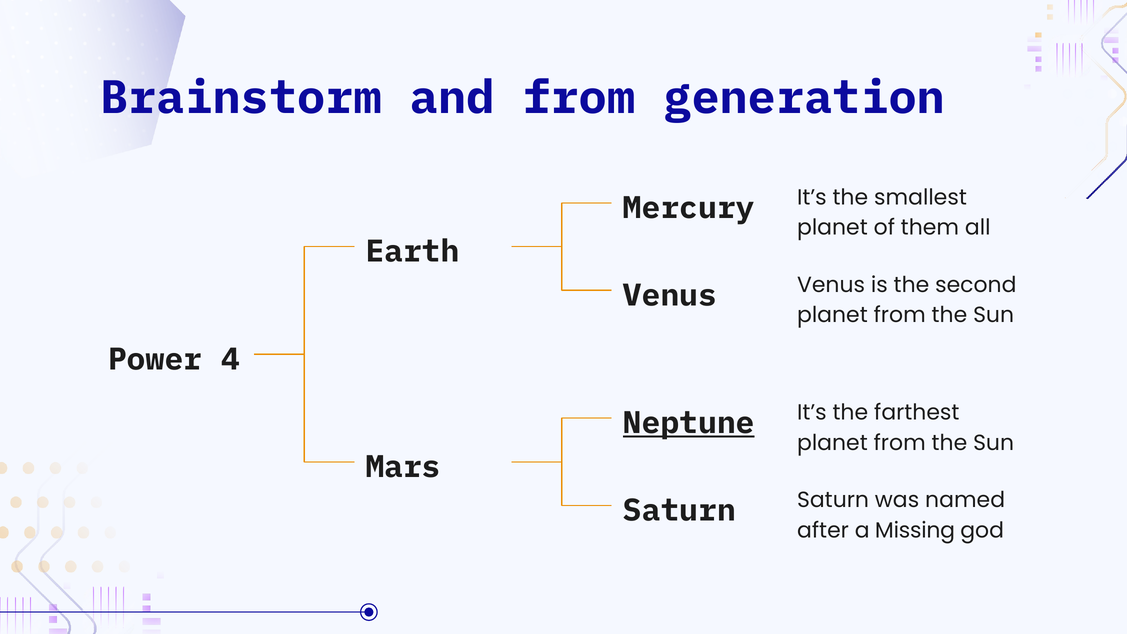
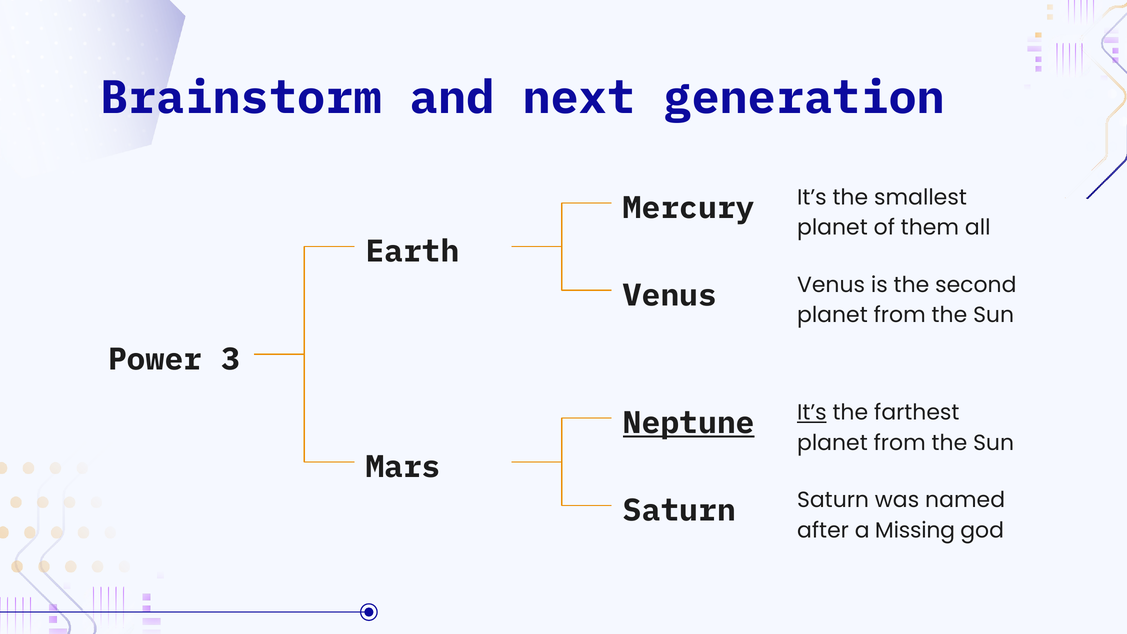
and from: from -> next (579, 98)
4: 4 -> 3 (231, 359)
It’s underline: none -> present (812, 413)
